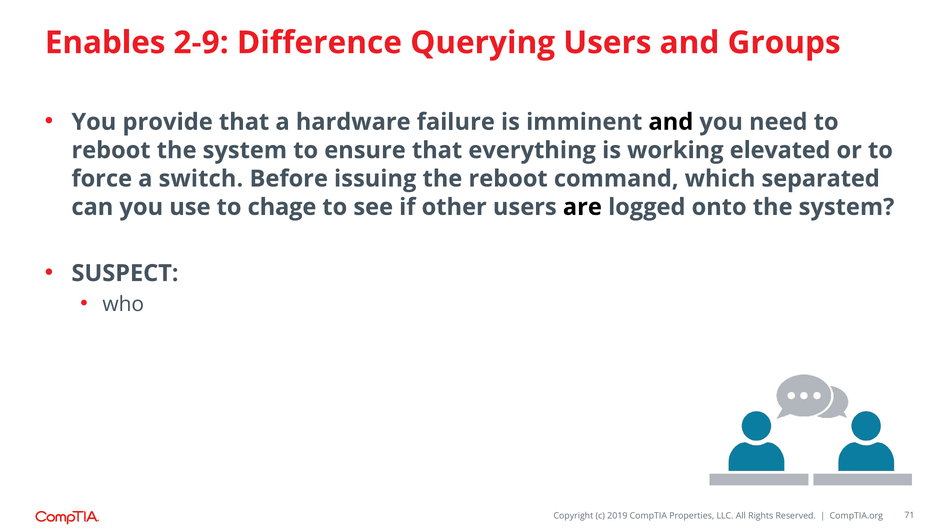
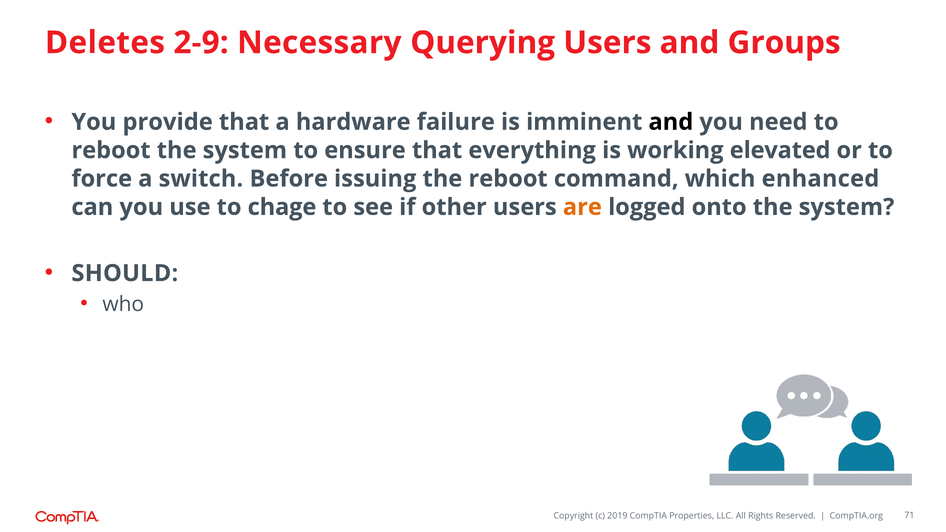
Enables: Enables -> Deletes (105, 43)
Difference: Difference -> Necessary (319, 43)
separated: separated -> enhanced (820, 179)
are colour: black -> orange (582, 207)
SUSPECT: SUSPECT -> SHOULD (125, 273)
